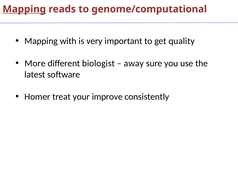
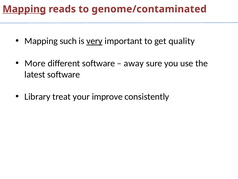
genome/computational: genome/computational -> genome/contaminated (149, 9)
with: with -> such (68, 41)
very underline: none -> present (94, 41)
different biologist: biologist -> software (99, 63)
Homer: Homer -> Library (37, 96)
